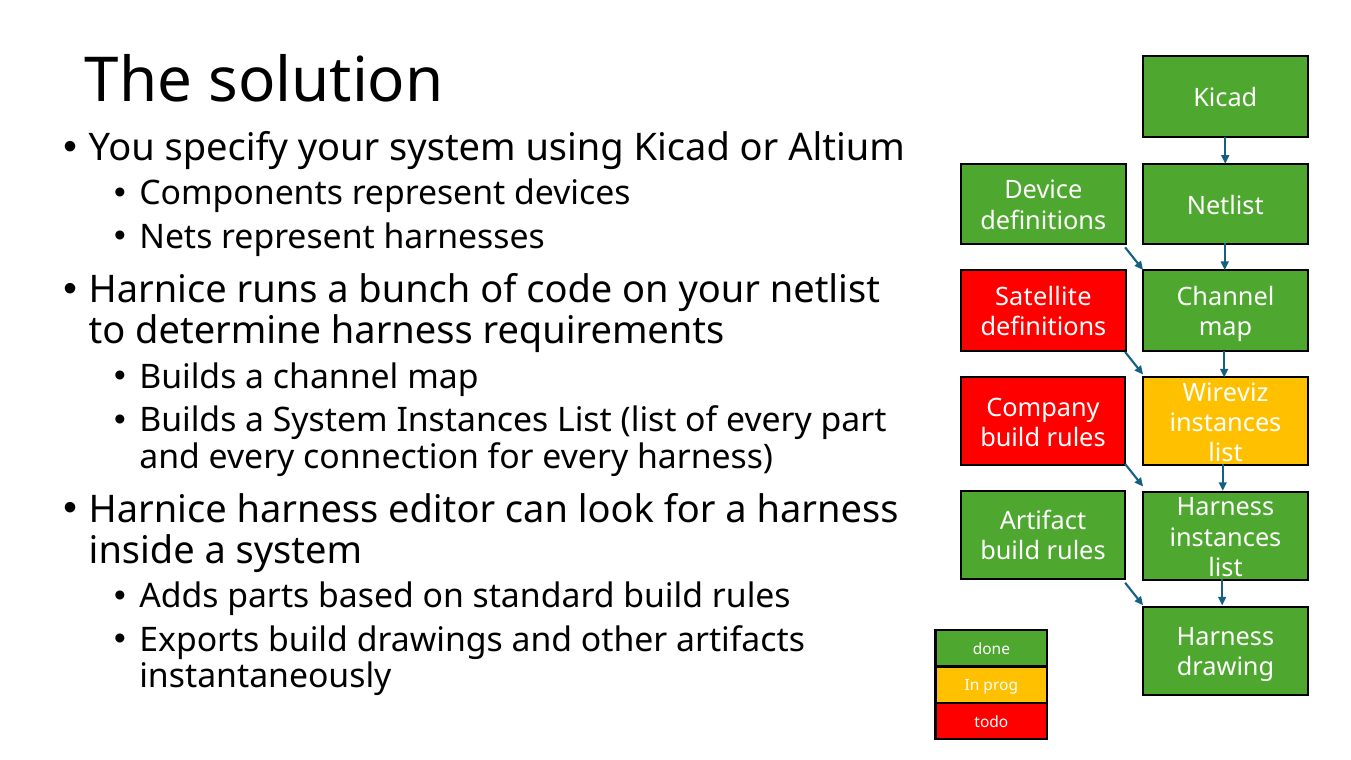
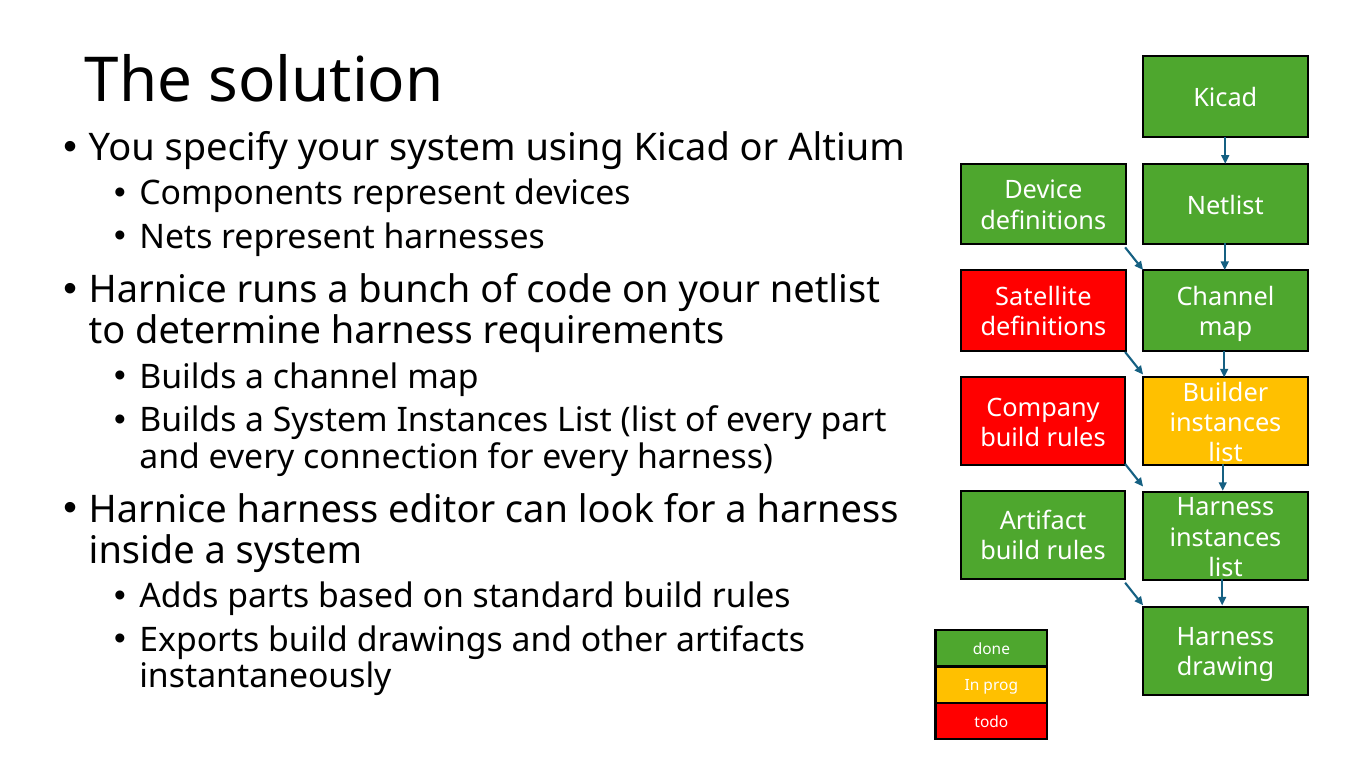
Wireviz: Wireviz -> Builder (1225, 393)
